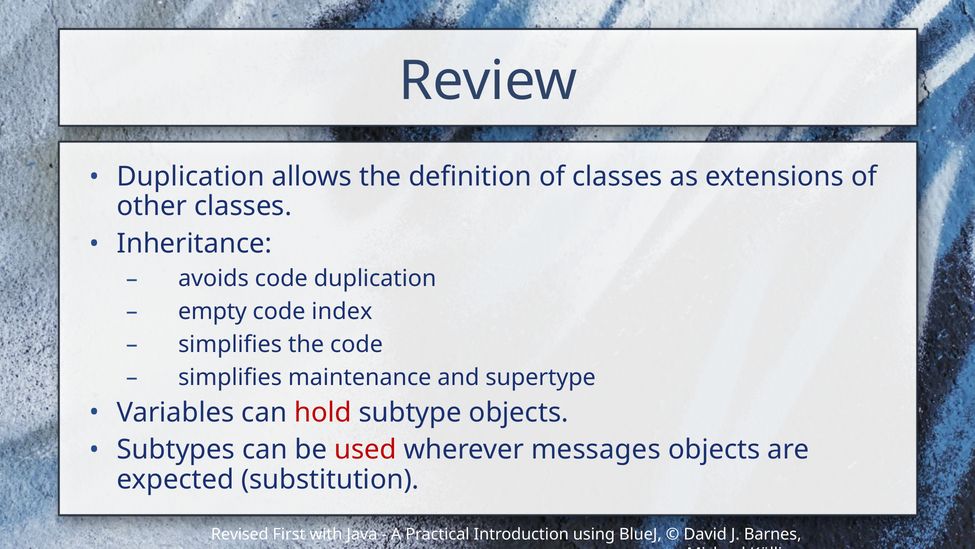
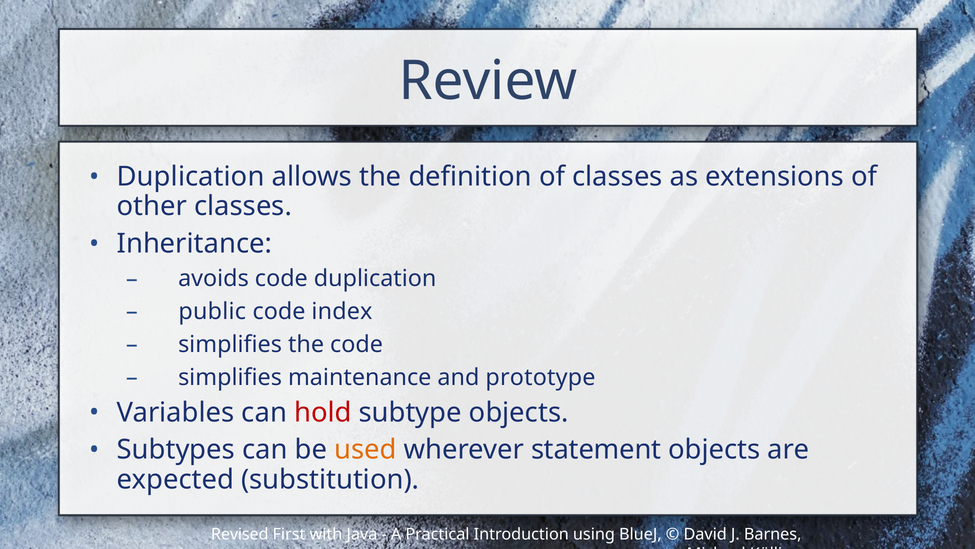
empty: empty -> public (212, 311)
supertype: supertype -> prototype (540, 377)
used colour: red -> orange (365, 449)
messages: messages -> statement (596, 449)
